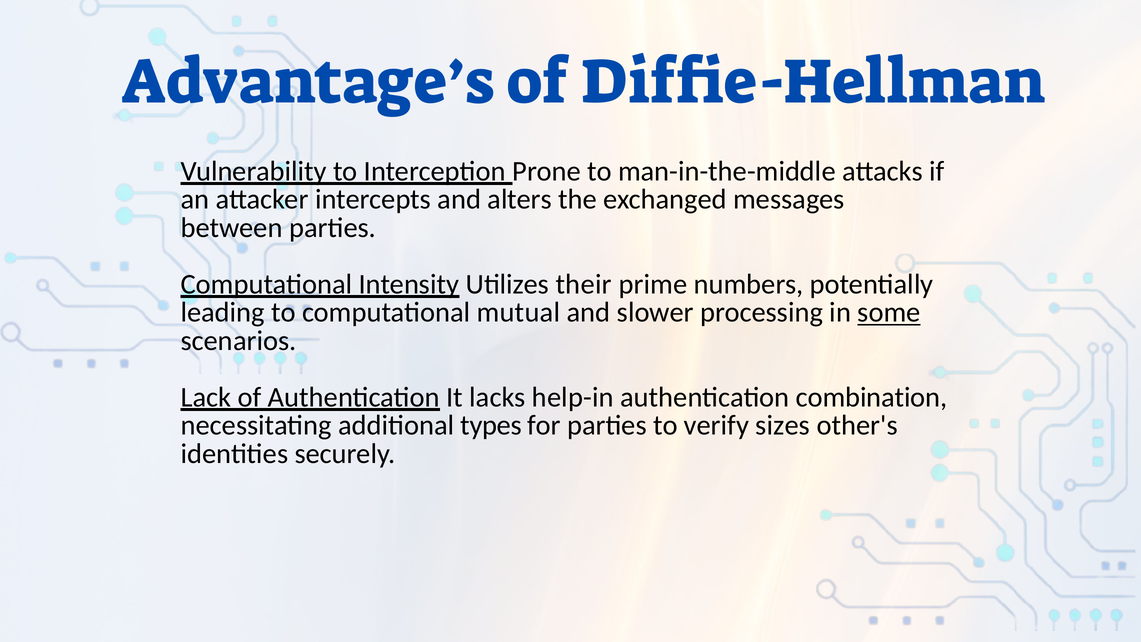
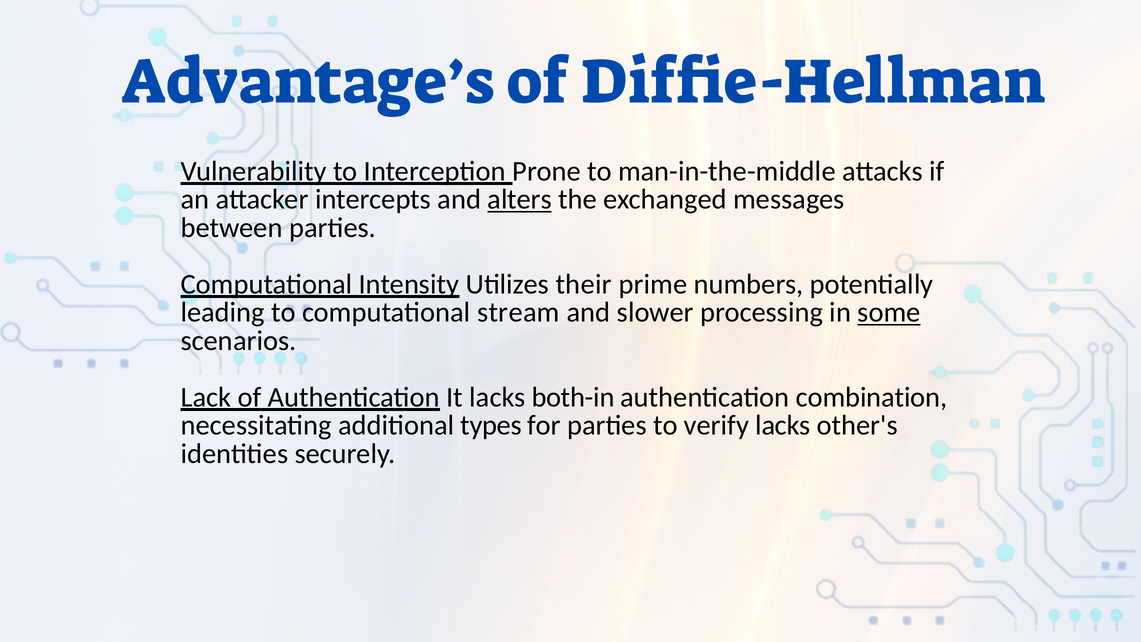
alters underline: none -> present (520, 199)
mutual: mutual -> stream (518, 312)
help-in: help-in -> both-in (573, 397)
verify sizes: sizes -> lacks (783, 425)
